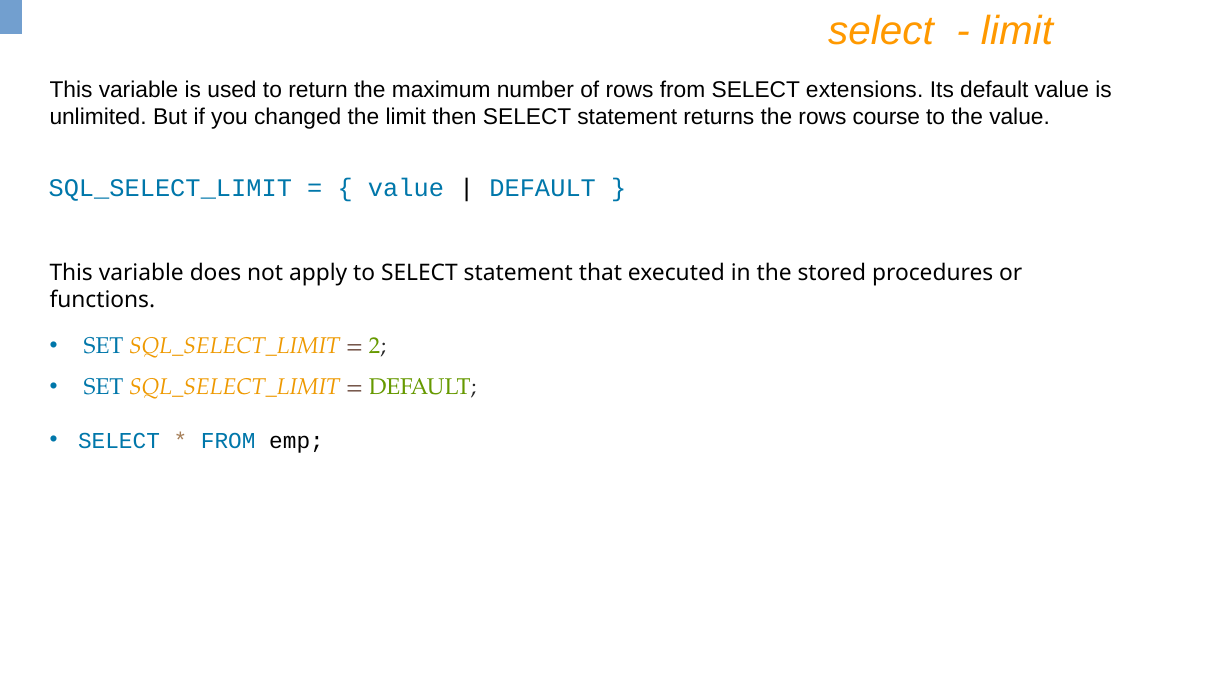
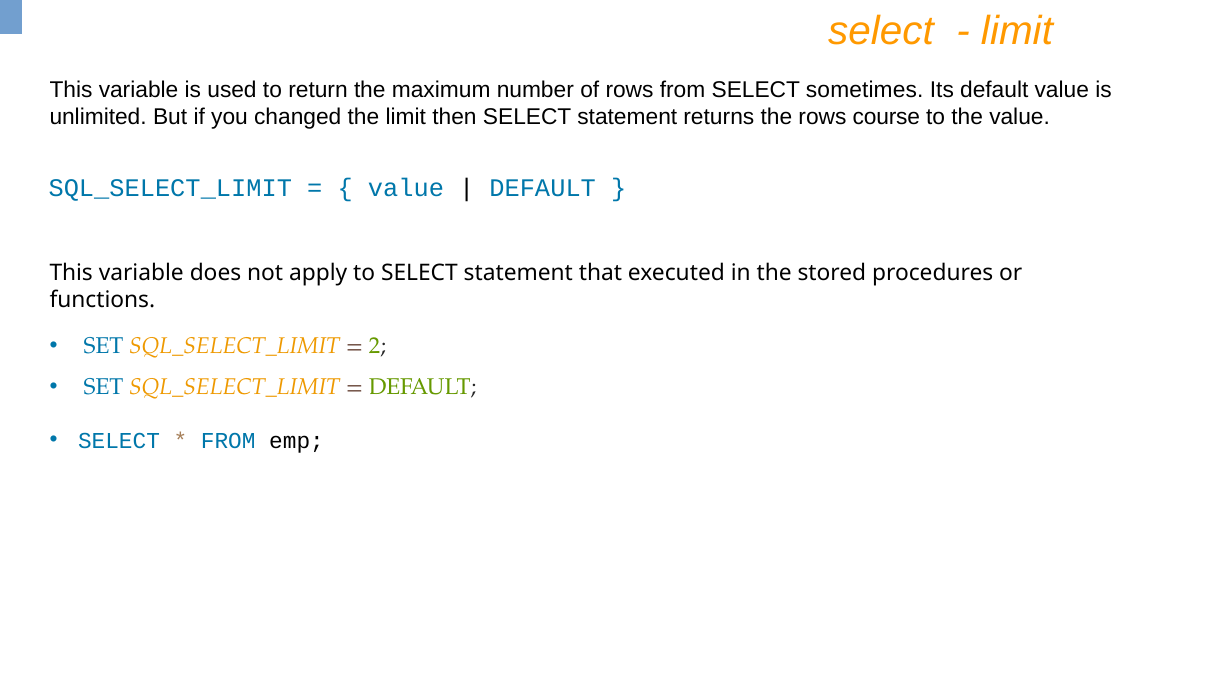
extensions: extensions -> sometimes (865, 90)
